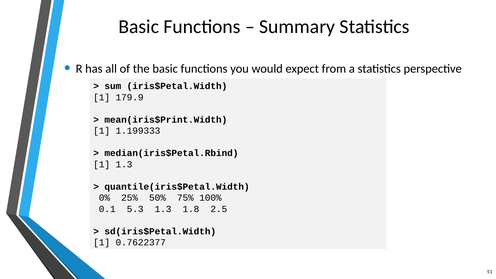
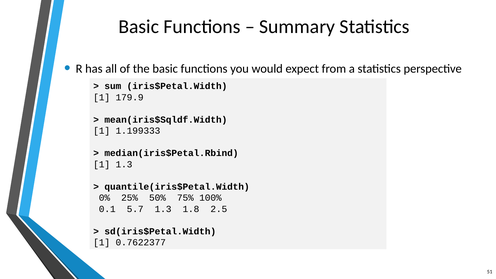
mean(iris$Print.Width: mean(iris$Print.Width -> mean(iris$Sqldf.Width (166, 120)
5.3: 5.3 -> 5.7 (135, 209)
